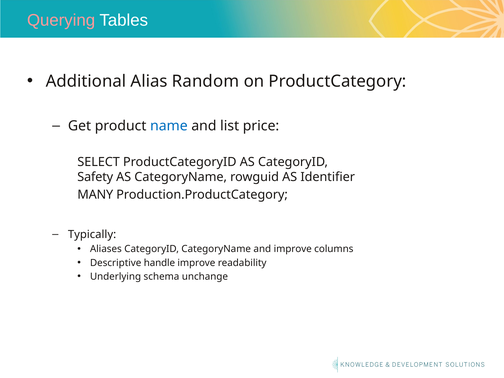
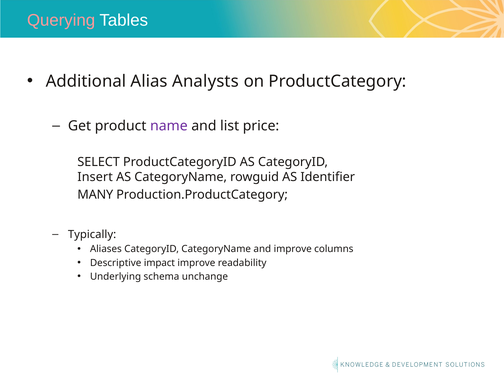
Random: Random -> Analysts (206, 81)
name colour: blue -> purple (169, 126)
Safety: Safety -> Insert (95, 177)
handle: handle -> impact (159, 263)
